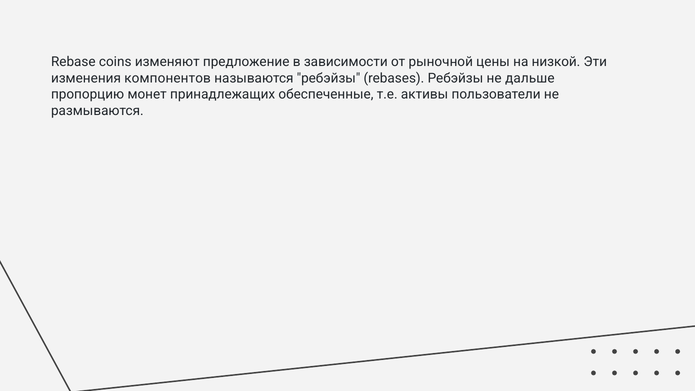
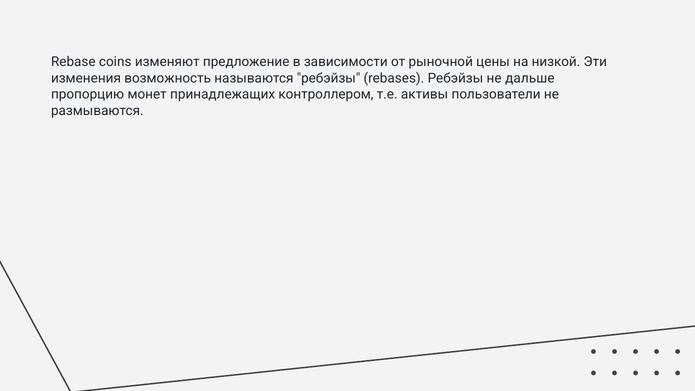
компонентов: компонентов -> возможность (168, 78)
обеспеченные: обеспеченные -> контроллером (326, 94)
